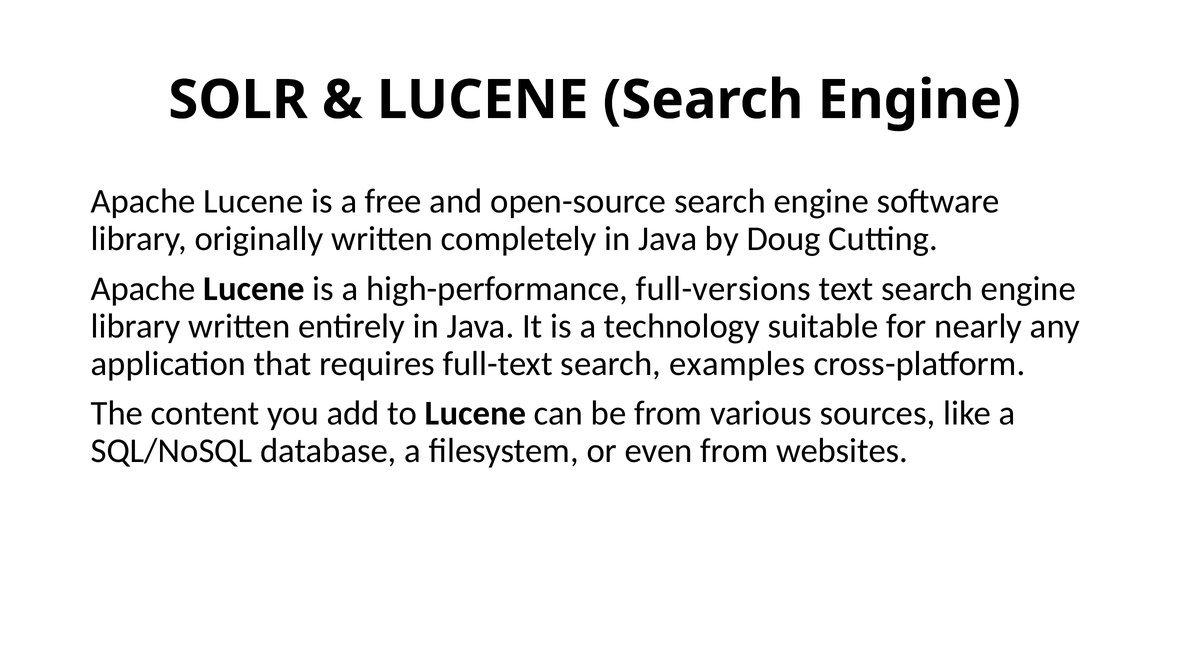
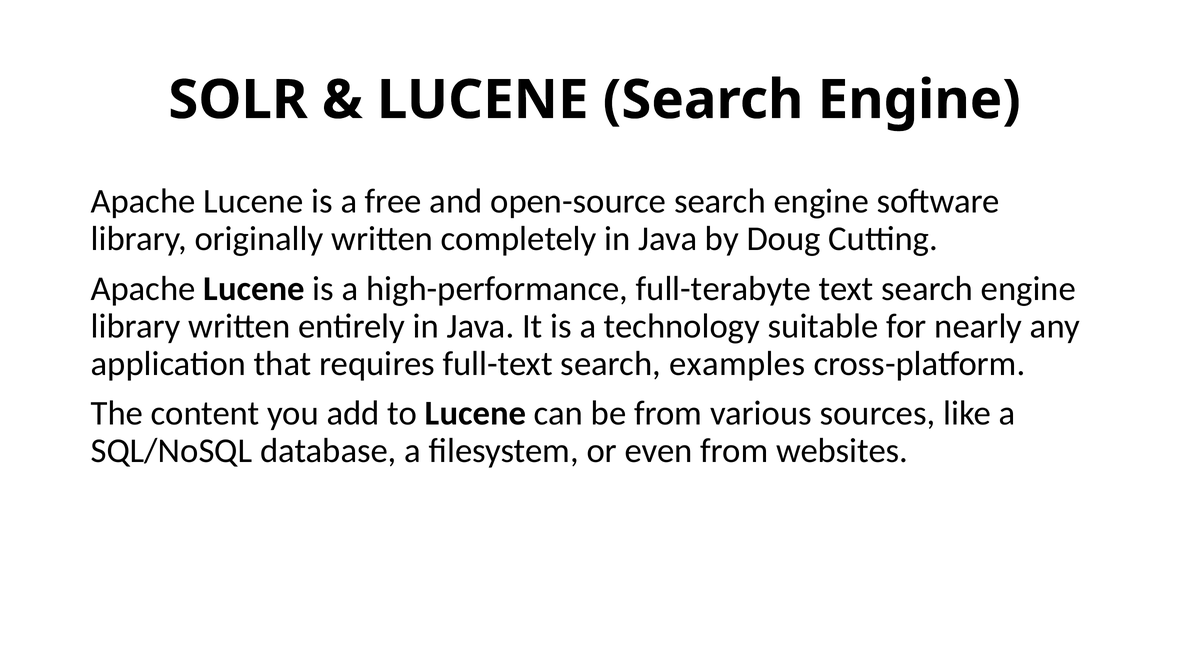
full-versions: full-versions -> full-terabyte (723, 288)
